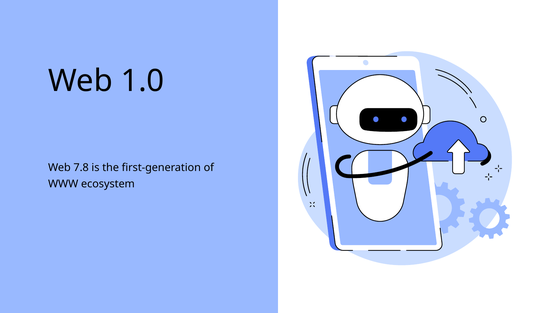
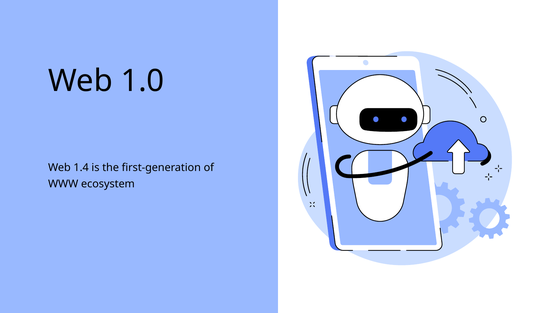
7.8: 7.8 -> 1.4 (81, 168)
